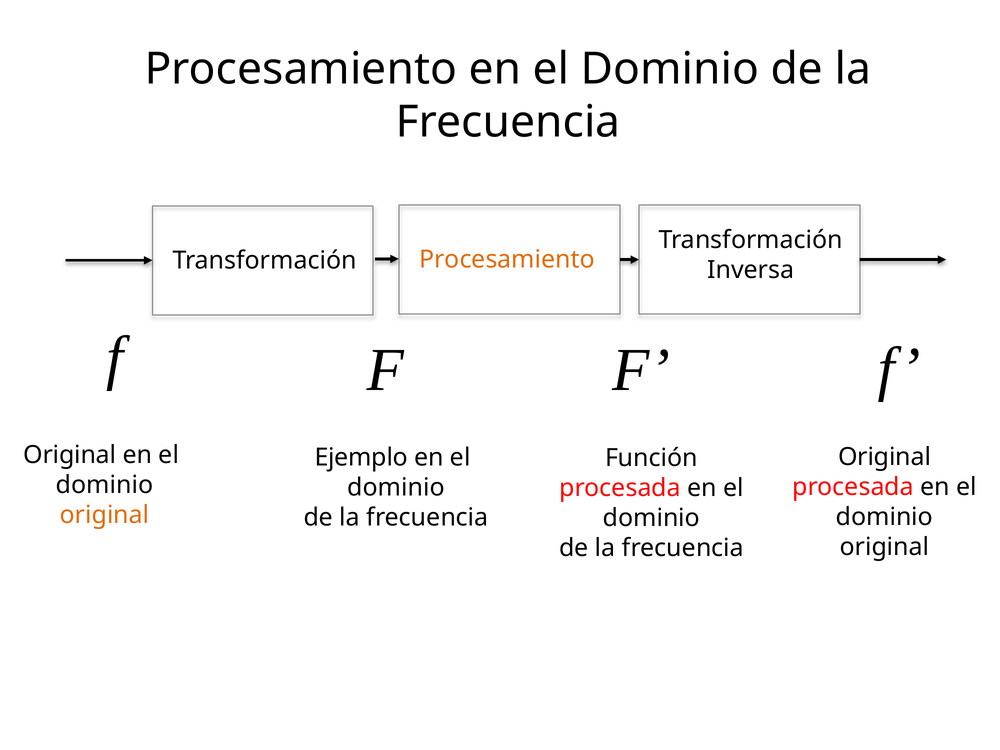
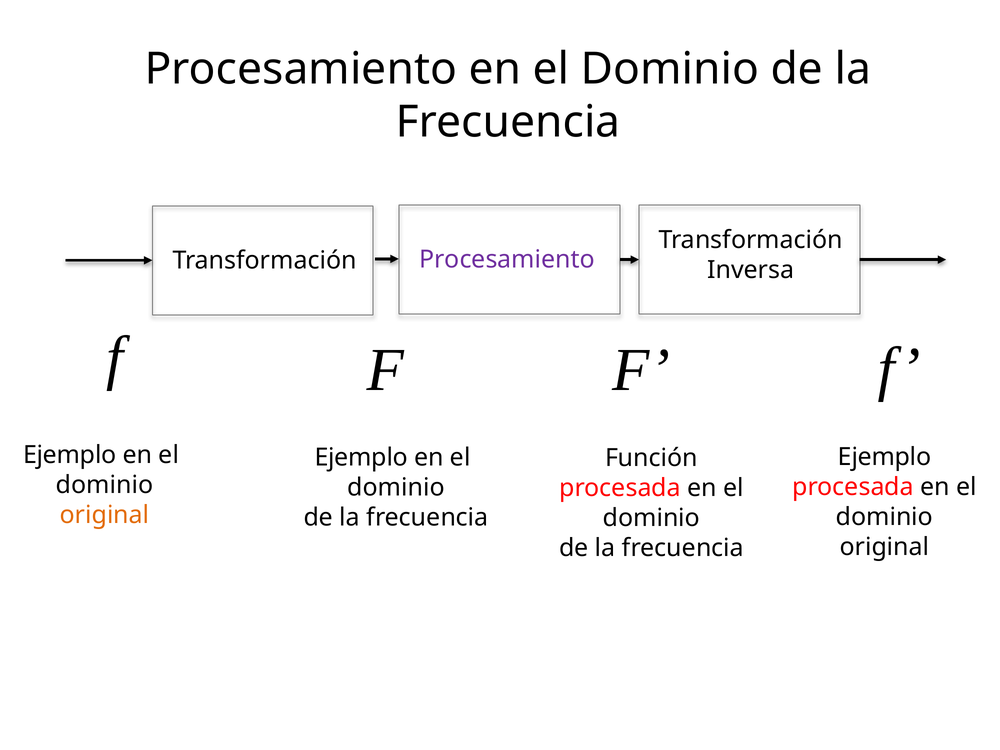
Procesamiento colour: orange -> purple (507, 260)
Original: Original -> Ejemplo (70, 455)
Original: Original -> Ejemplo (885, 457)
